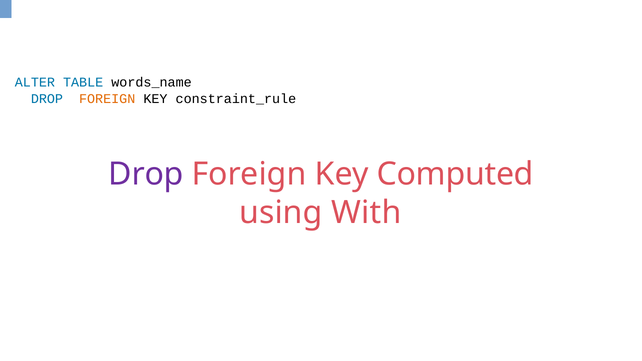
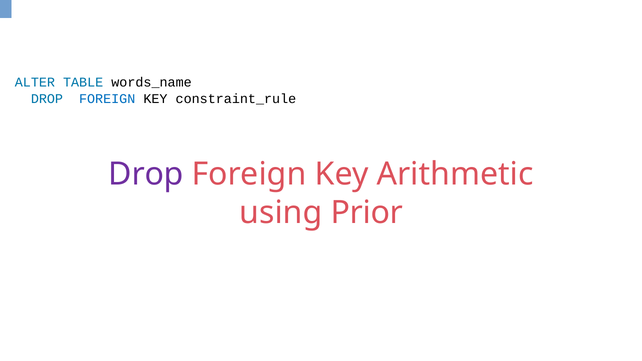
FOREIGN colour: orange -> blue (107, 99)
Computed: Computed -> Arithmetic (455, 174)
With: With -> Prior (367, 213)
